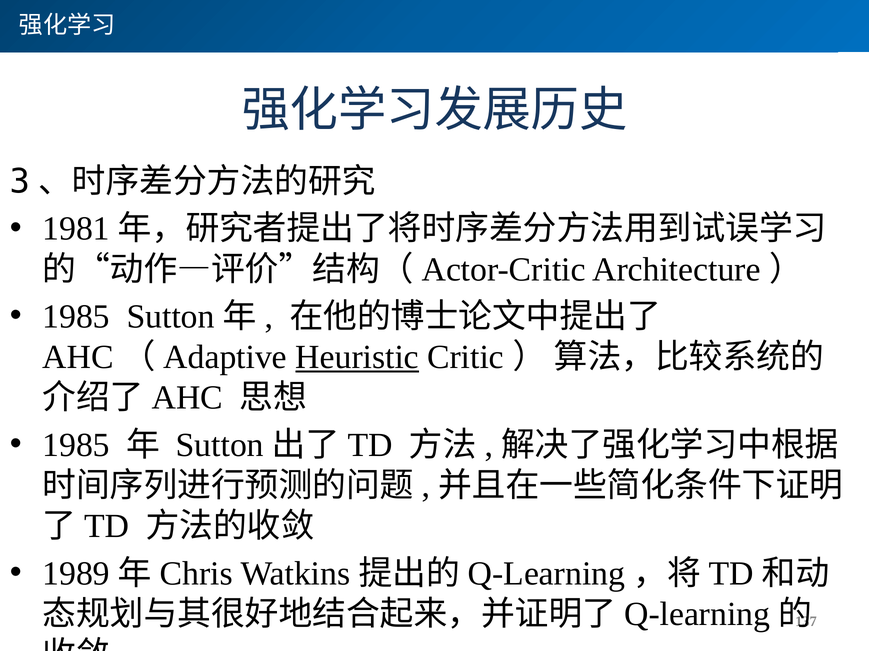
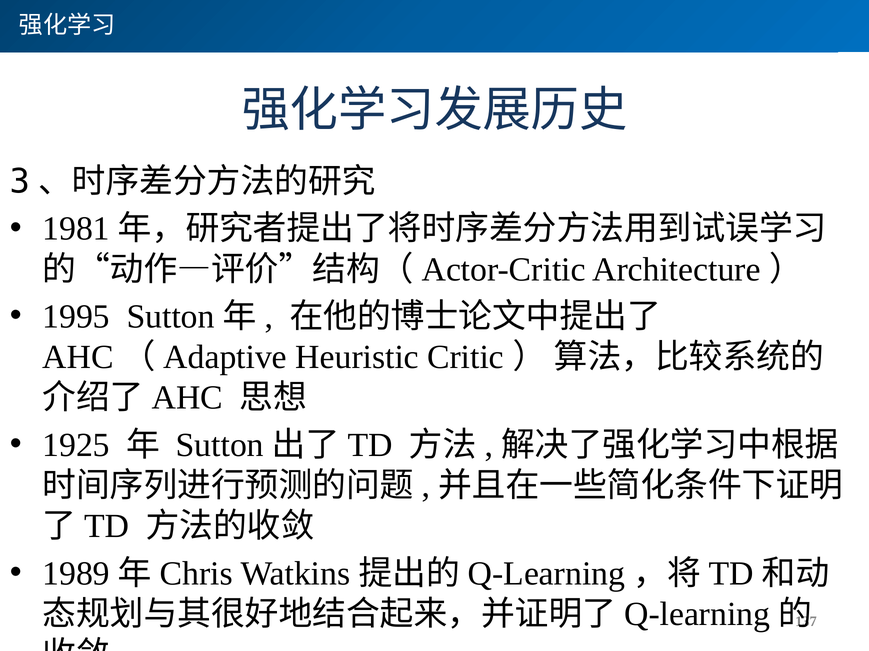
1985: 1985 -> 1995 (76, 317)
Heuristic underline: present -> none (357, 358)
1985: 1985 -> 1925 (76, 446)
